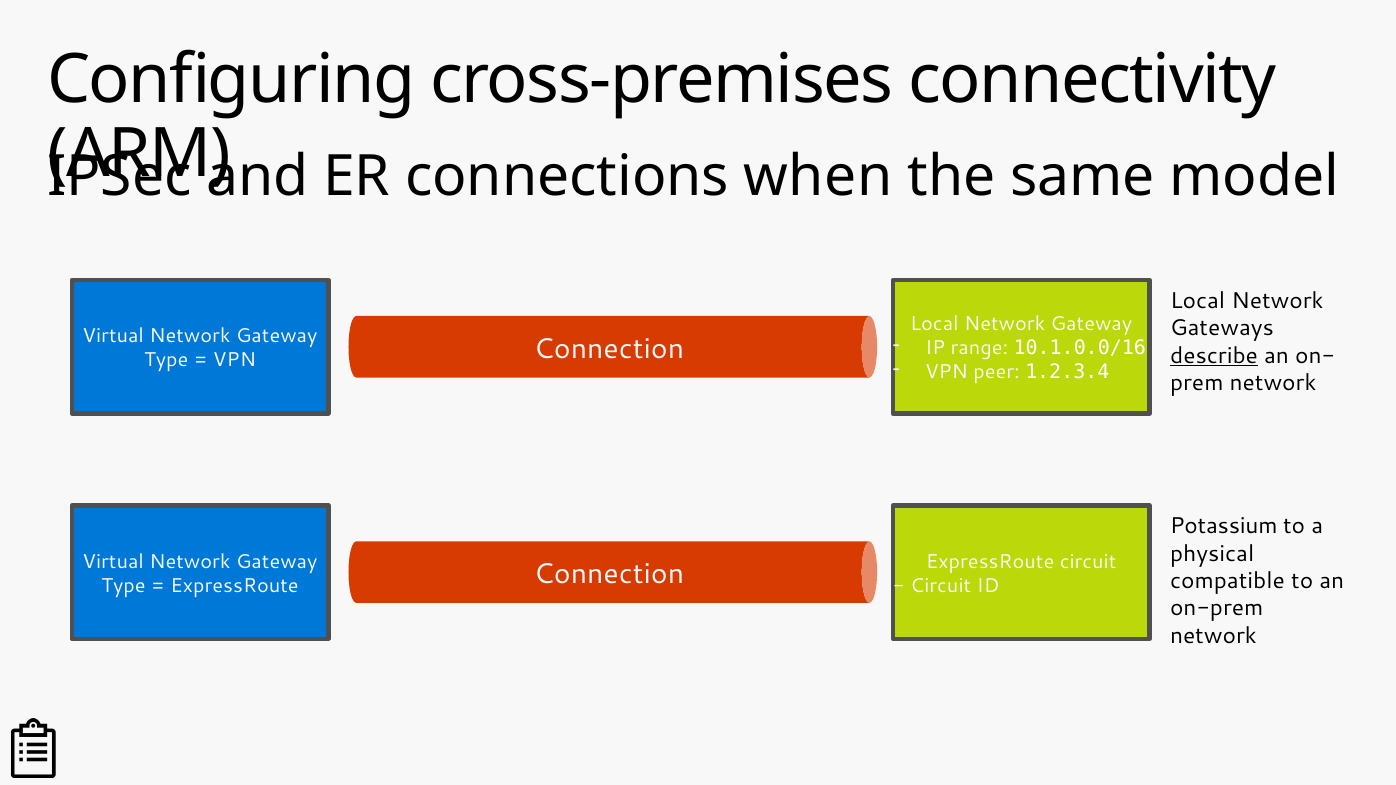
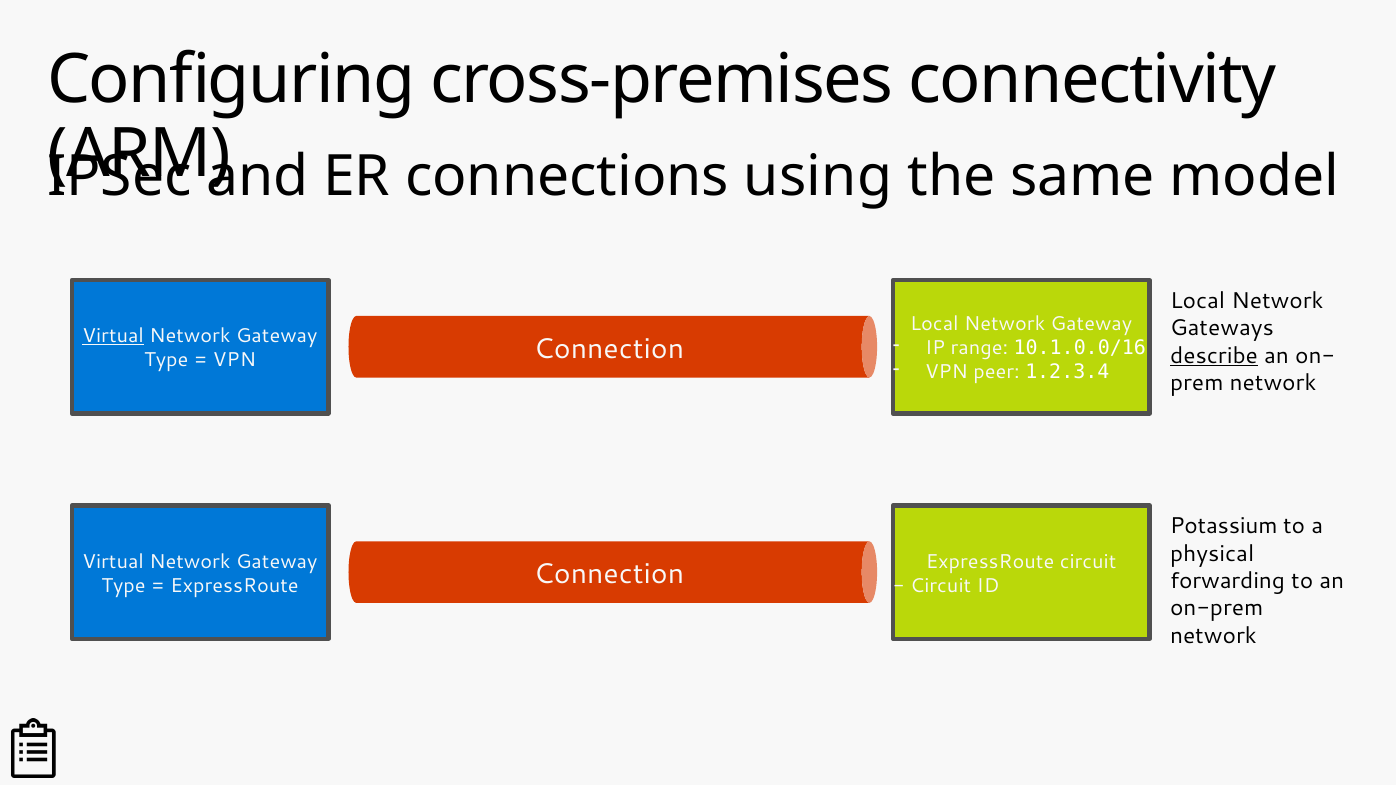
when: when -> using (818, 177)
Virtual underline: none -> present (113, 336)
compatible: compatible -> forwarding (1228, 581)
